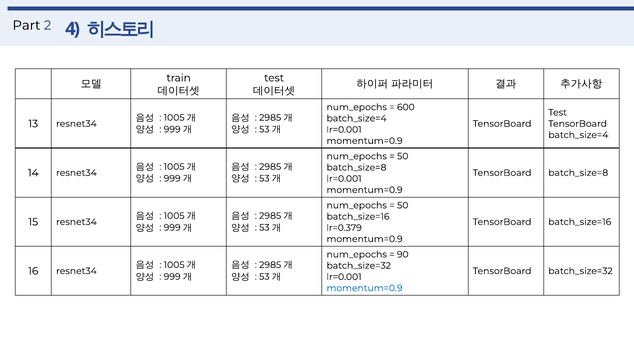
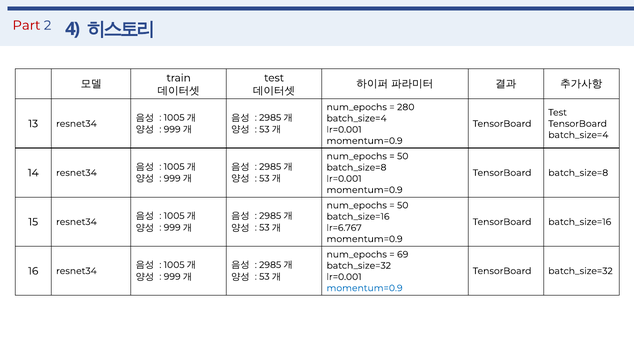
Part colour: black -> red (26, 25)
600: 600 -> 280 (406, 107)
lr=0.379: lr=0.379 -> lr=6.767 (344, 228)
90: 90 -> 69 (403, 255)
